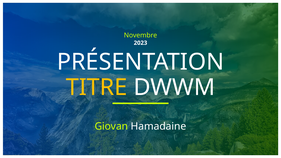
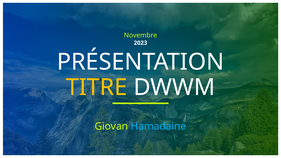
Hamadaine colour: white -> light blue (158, 126)
